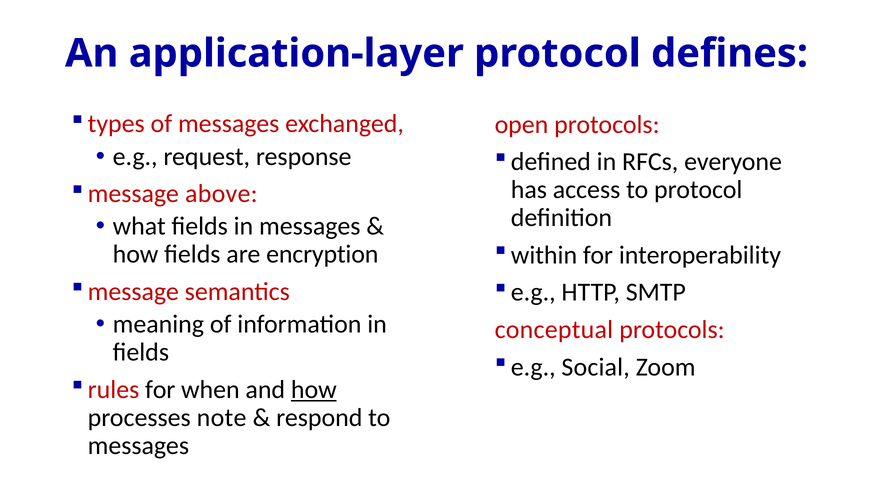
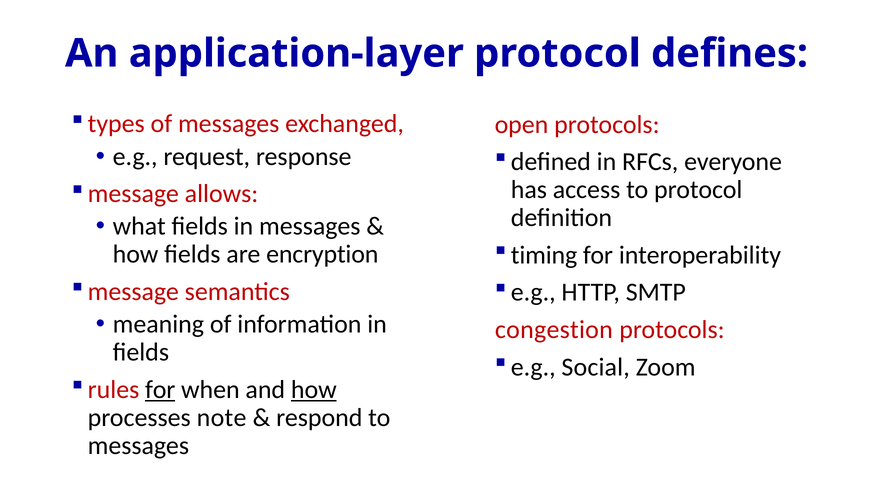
above: above -> allows (221, 194)
within: within -> timing (544, 255)
conceptual: conceptual -> congestion (554, 330)
for underline: none -> present (160, 390)
